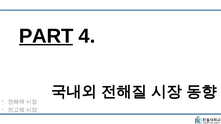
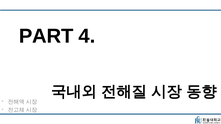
PART underline: present -> none (46, 36)
